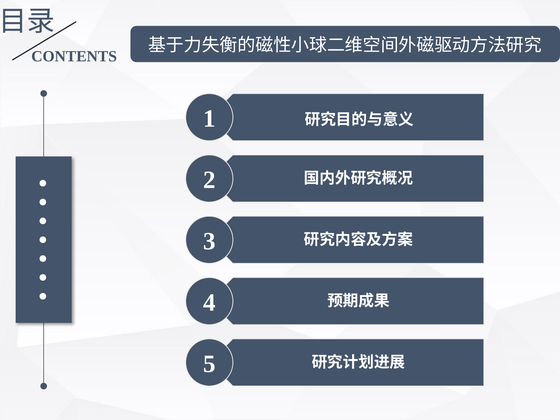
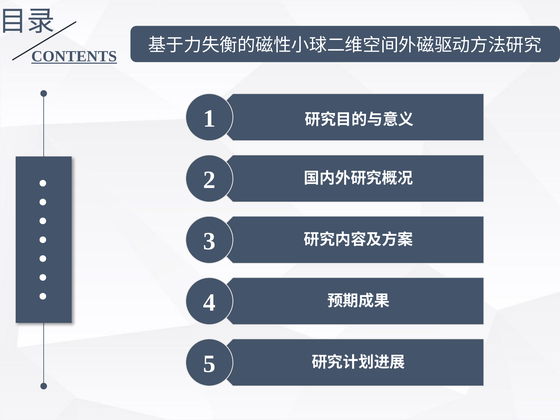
CONTENTS underline: none -> present (74, 57)
